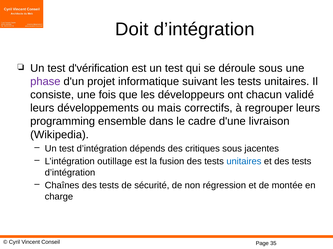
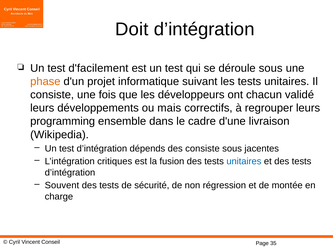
d'vérification: d'vérification -> d'facilement (98, 68)
phase colour: purple -> orange (45, 82)
des critiques: critiques -> consiste (202, 149)
outillage: outillage -> critiques (115, 162)
Chaînes: Chaînes -> Souvent (62, 186)
